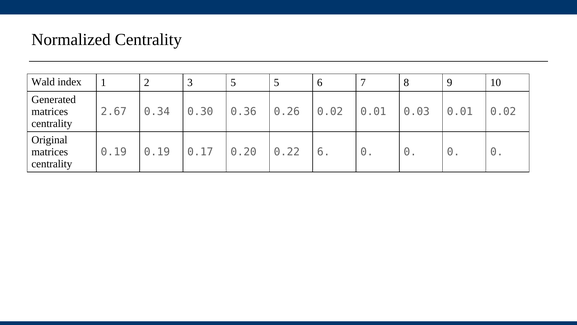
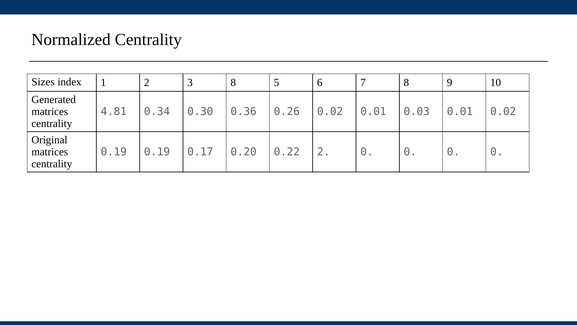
Wald: Wald -> Sizes (43, 82)
3 5: 5 -> 8 (233, 83)
2.67: 2.67 -> 4.81 (114, 112)
0.22 6: 6 -> 2 (324, 152)
